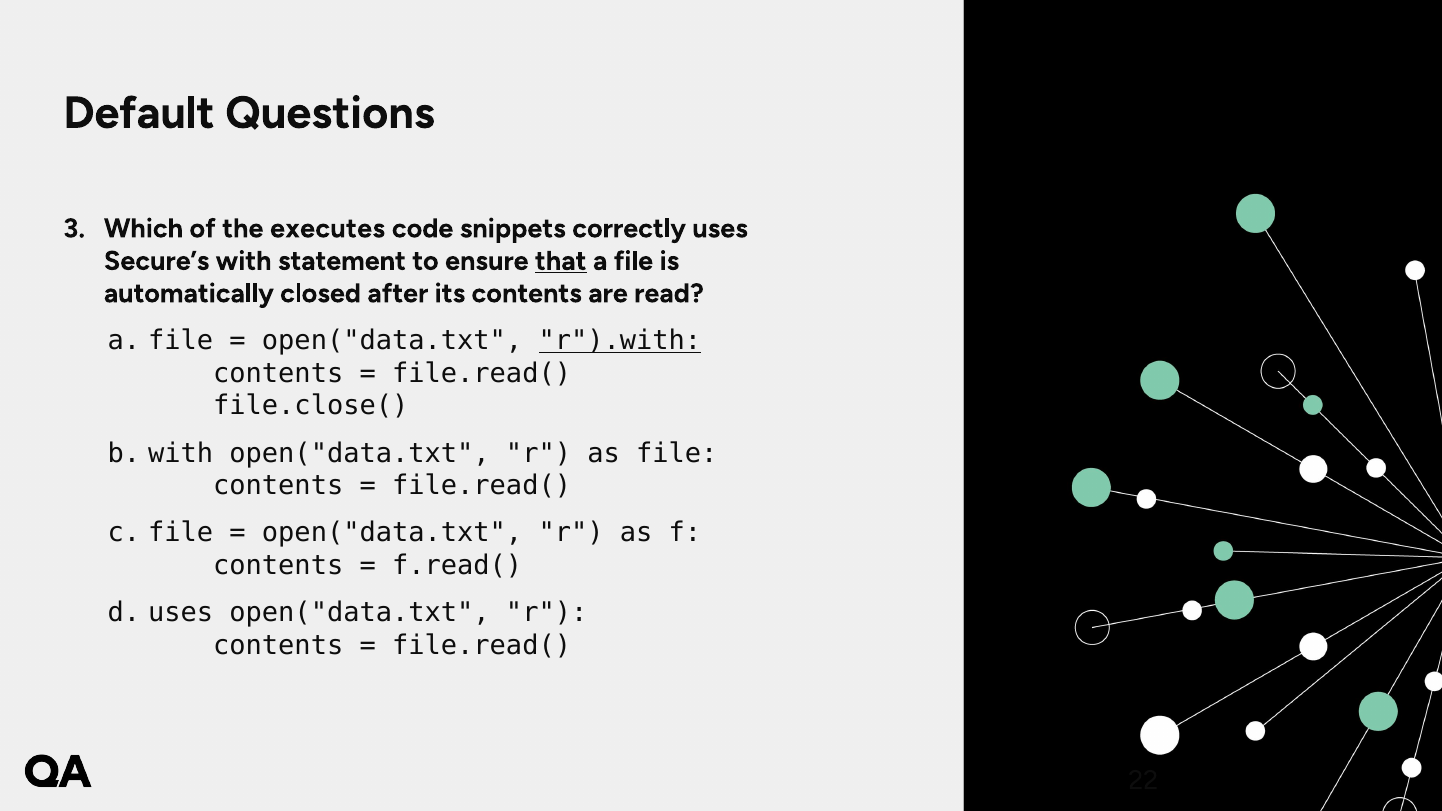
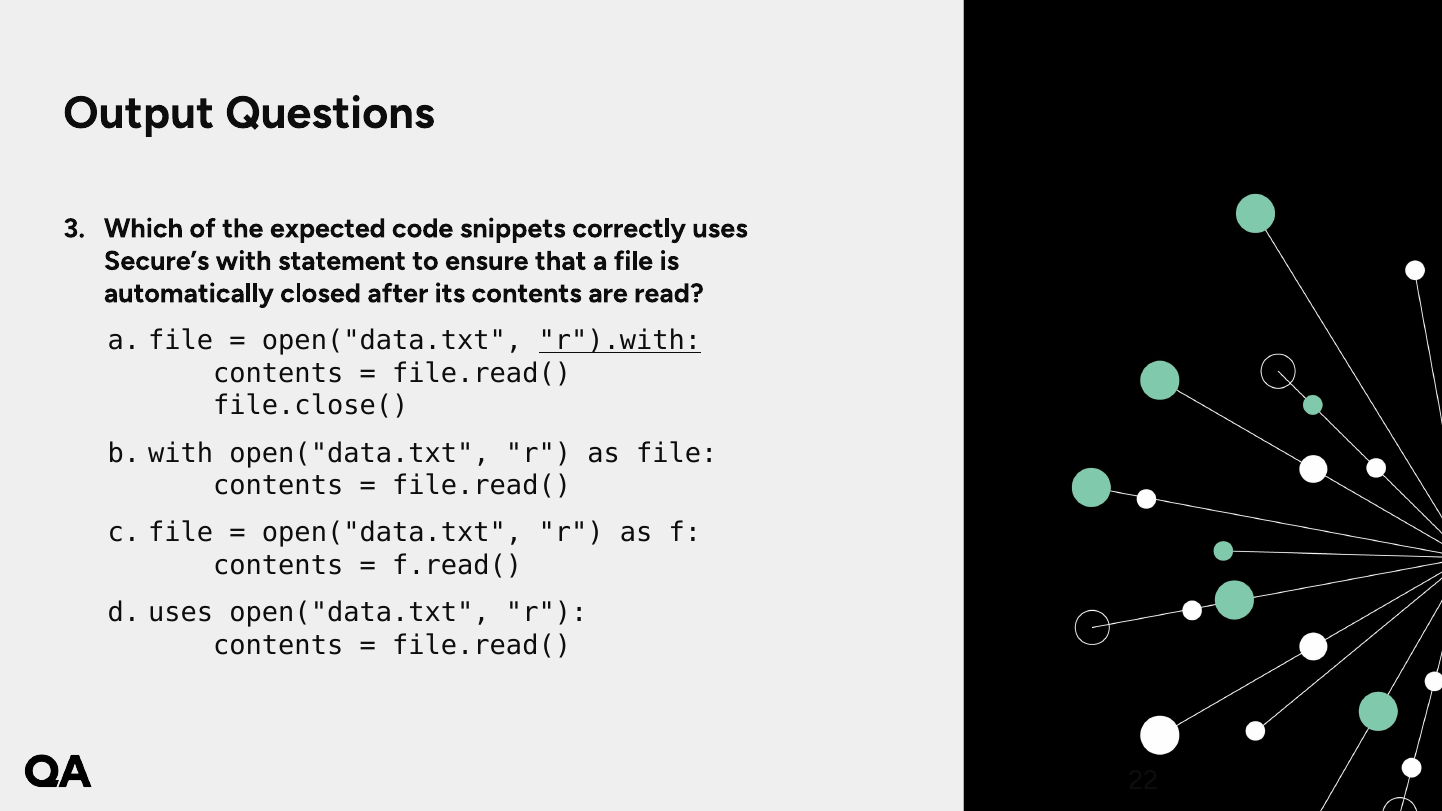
Default: Default -> Output (139, 113)
executes: executes -> expected (328, 228)
that underline: present -> none (561, 261)
